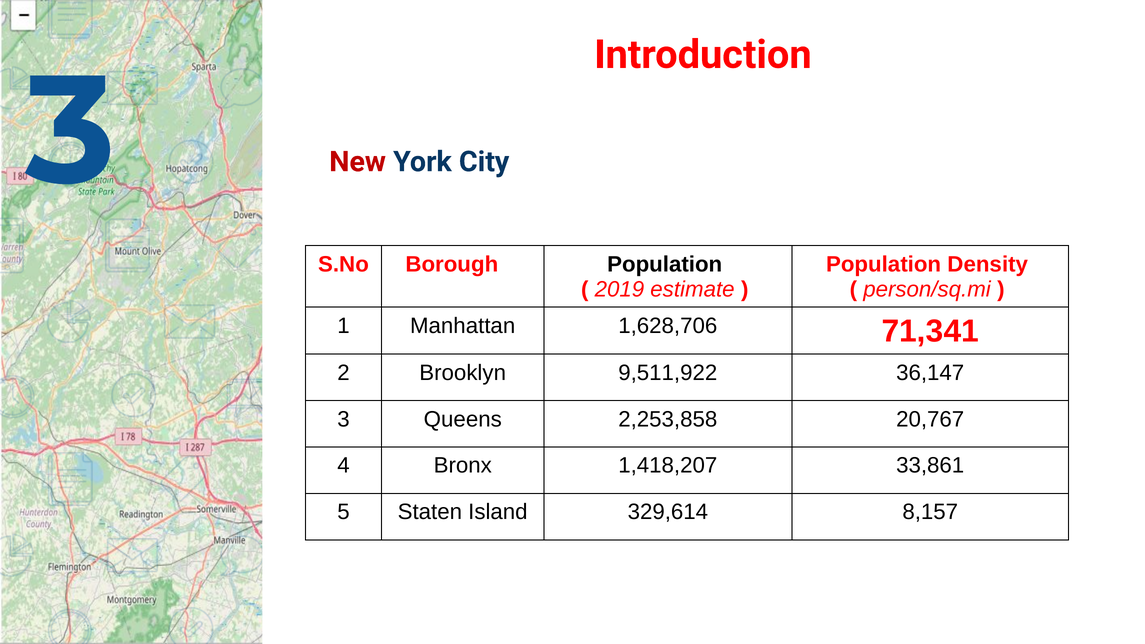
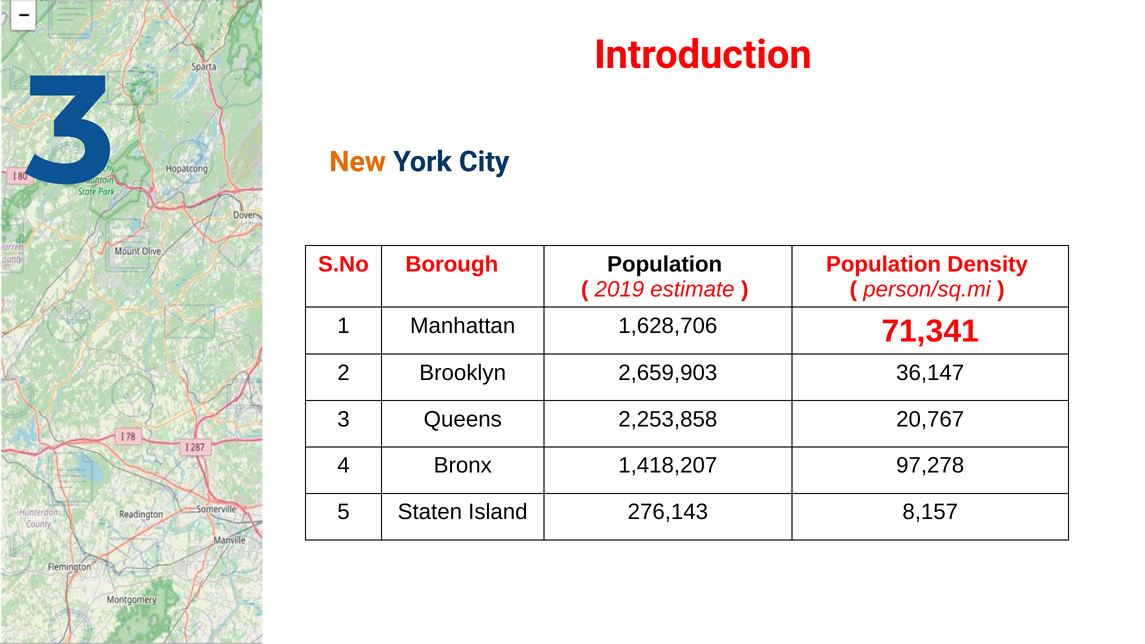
New colour: red -> orange (358, 162)
9,511,922: 9,511,922 -> 2,659,903 (668, 373)
33,861: 33,861 -> 97,278 (930, 466)
329,614: 329,614 -> 276,143 (668, 512)
